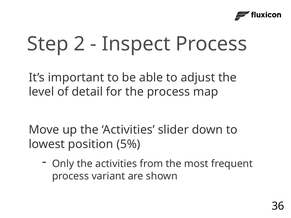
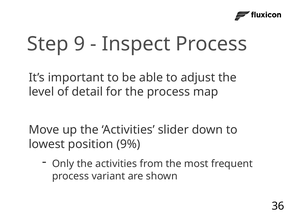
2: 2 -> 9 (79, 44)
5%: 5% -> 9% (128, 144)
